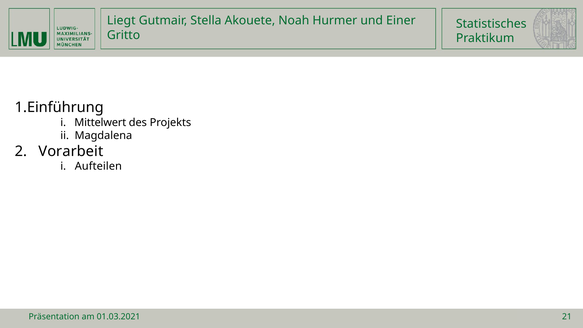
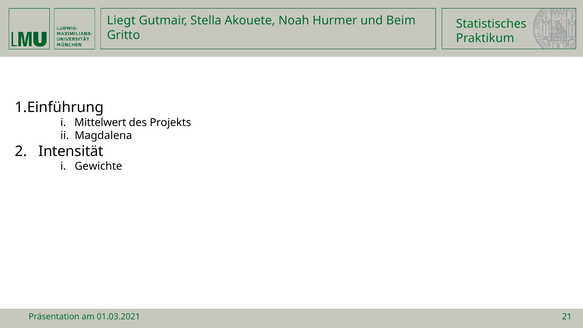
Einer: Einer -> Beim (401, 21)
Vorarbeit: Vorarbeit -> Intensität (71, 151)
Aufteilen: Aufteilen -> Gewichte (98, 166)
